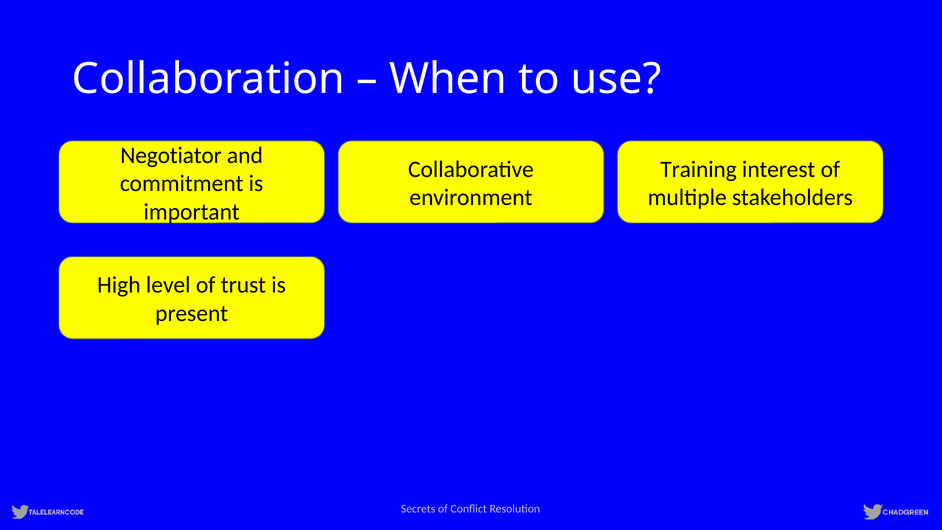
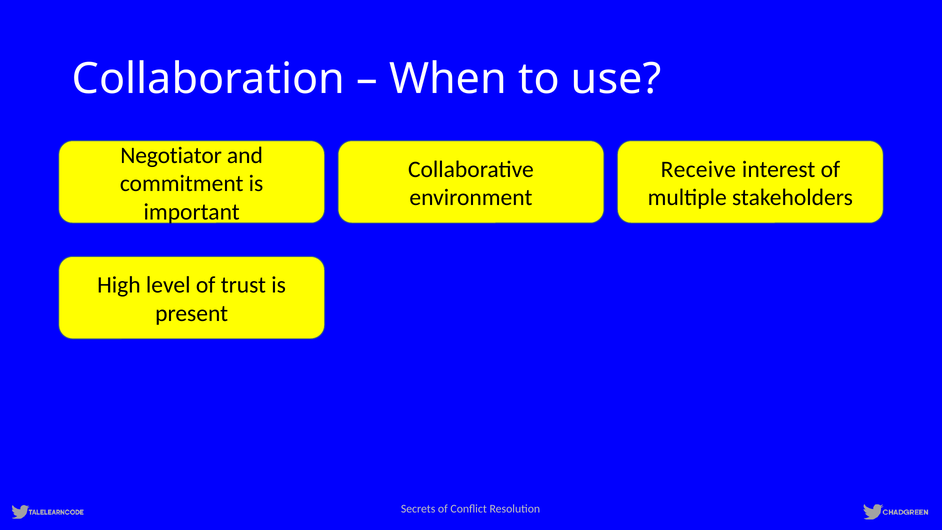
Training: Training -> Receive (698, 169)
